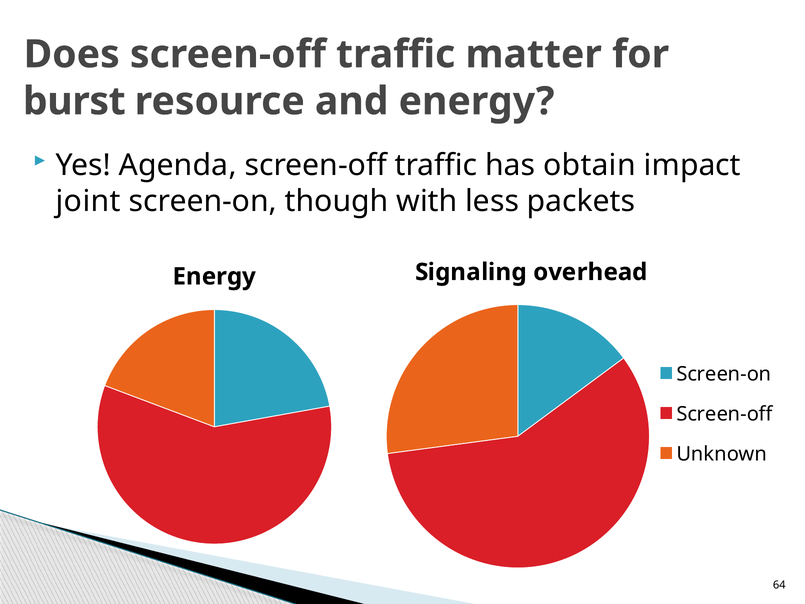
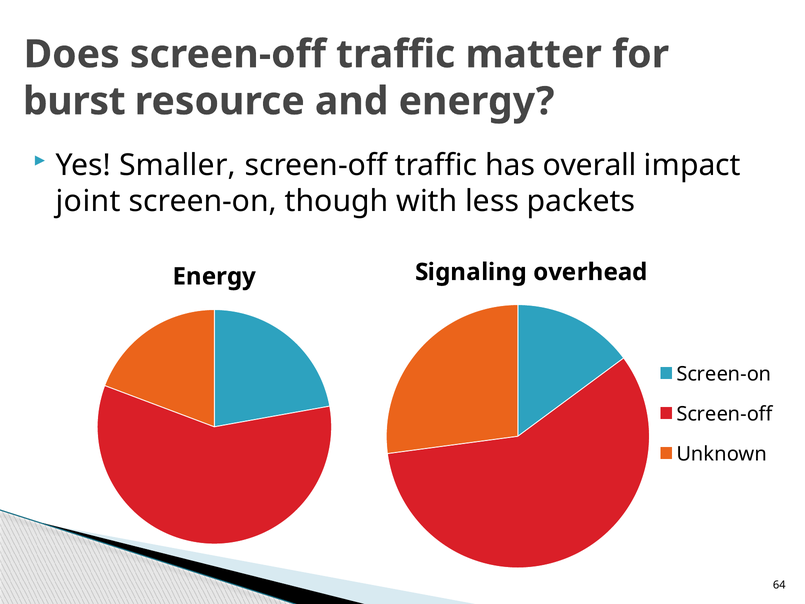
Agenda: Agenda -> Smaller (178, 165)
obtain: obtain -> overall (590, 165)
